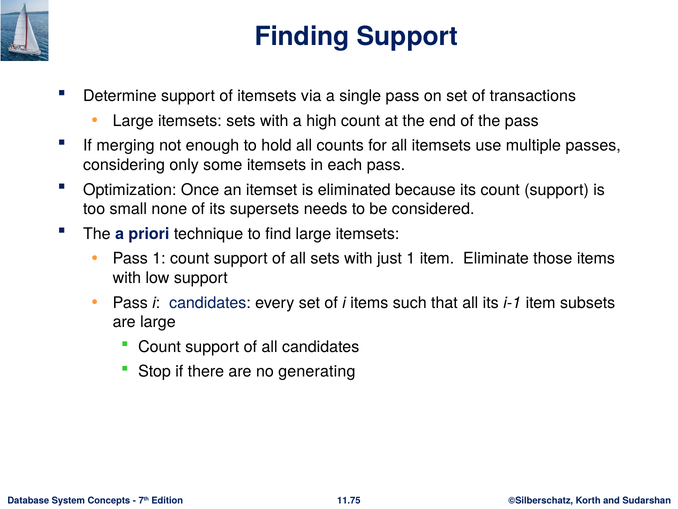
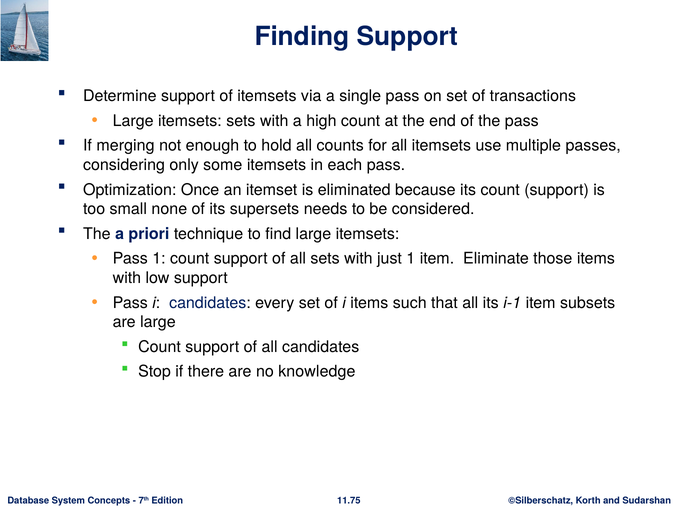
generating: generating -> knowledge (317, 371)
